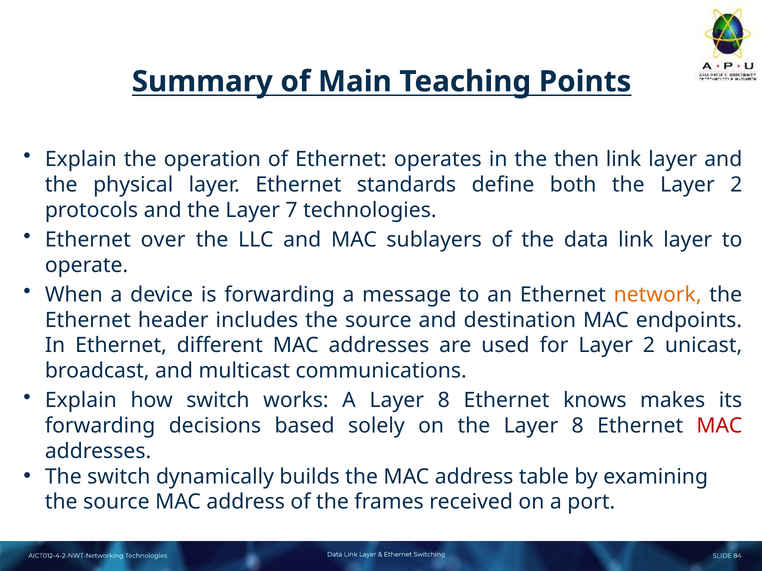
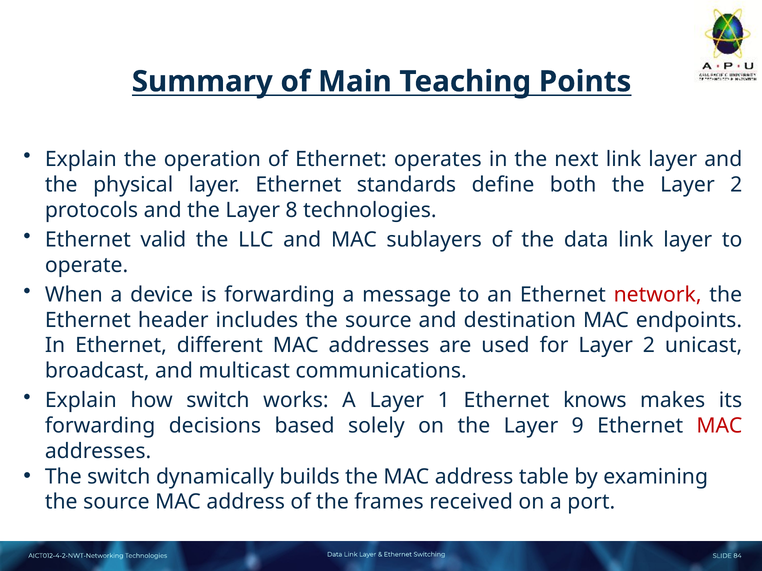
then: then -> next (576, 159)
7: 7 -> 8 (292, 210)
over: over -> valid (163, 240)
network colour: orange -> red (658, 295)
A Layer 8: 8 -> 1 (444, 401)
the Layer 8: 8 -> 9 (578, 426)
